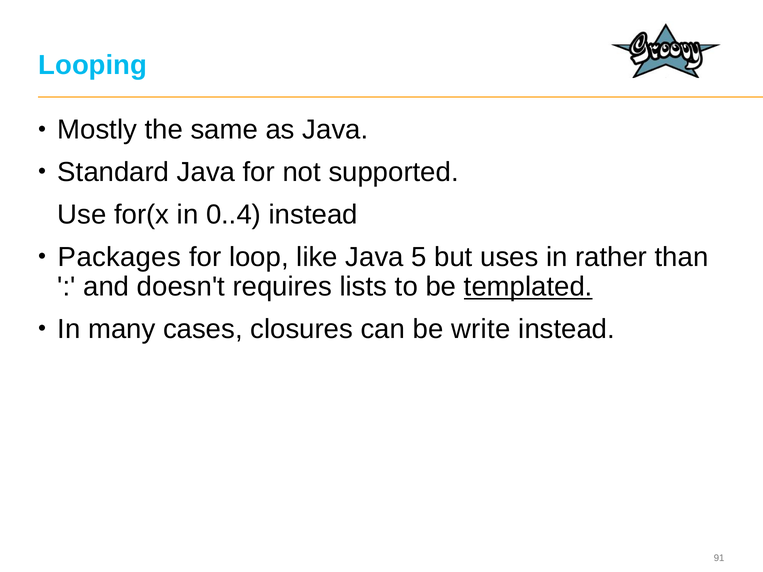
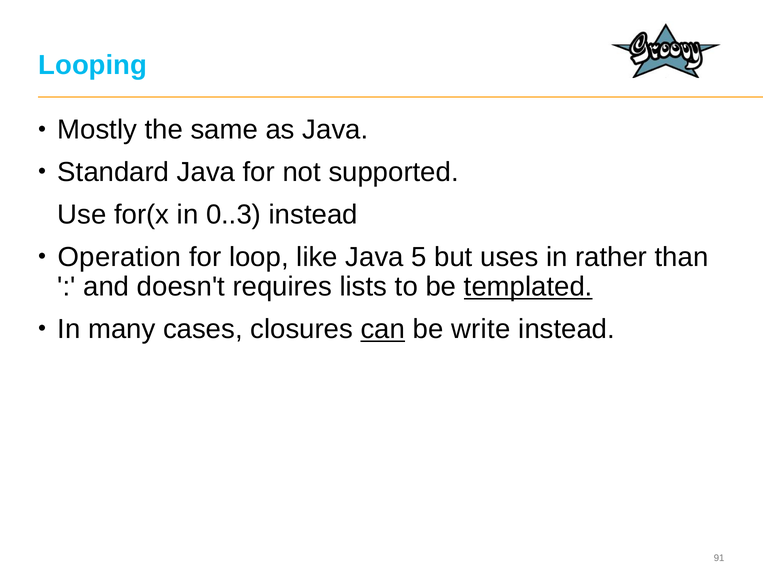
0..4: 0..4 -> 0..3 (234, 215)
Packages: Packages -> Operation (119, 257)
can underline: none -> present (383, 329)
